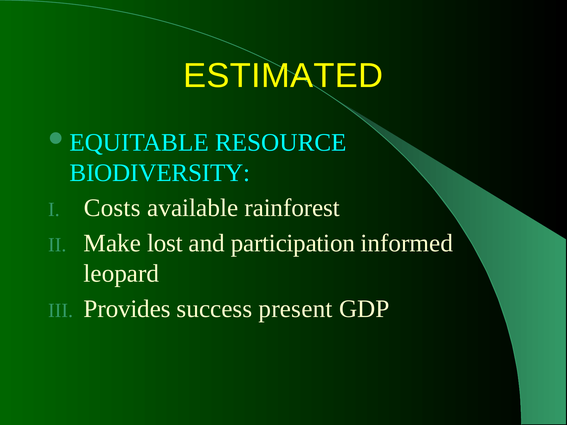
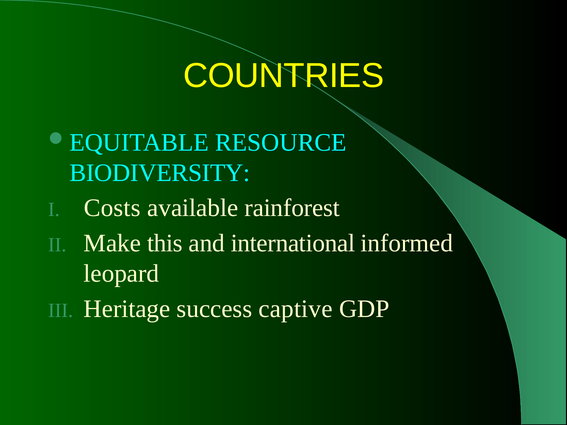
ESTIMATED: ESTIMATED -> COUNTRIES (284, 76)
lost: lost -> this (165, 243)
participation: participation -> international (293, 243)
Provides: Provides -> Heritage (127, 309)
present: present -> captive (296, 309)
